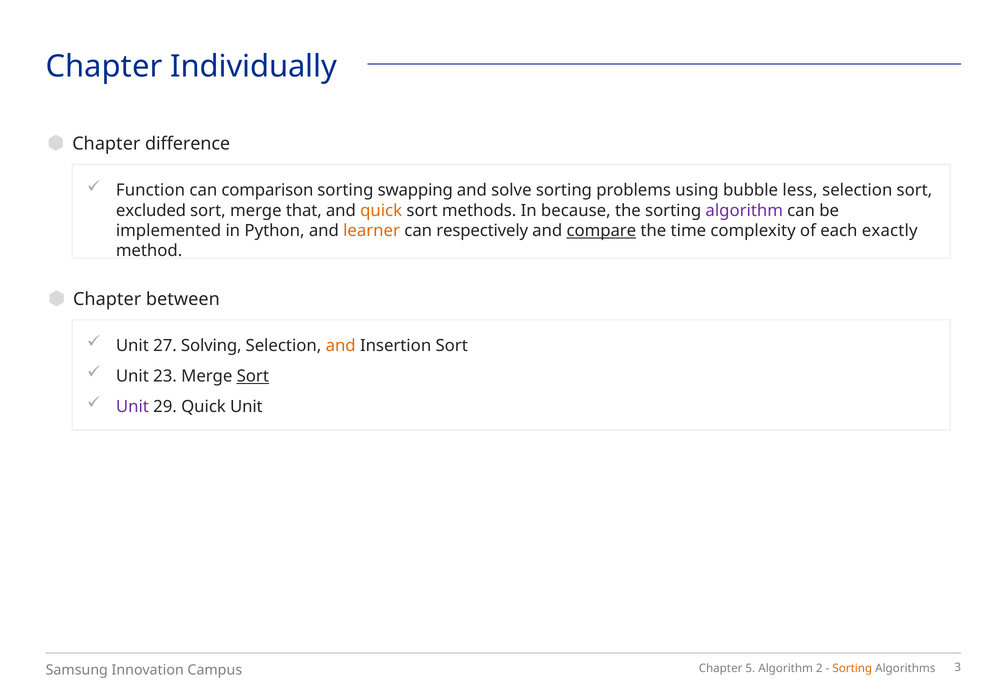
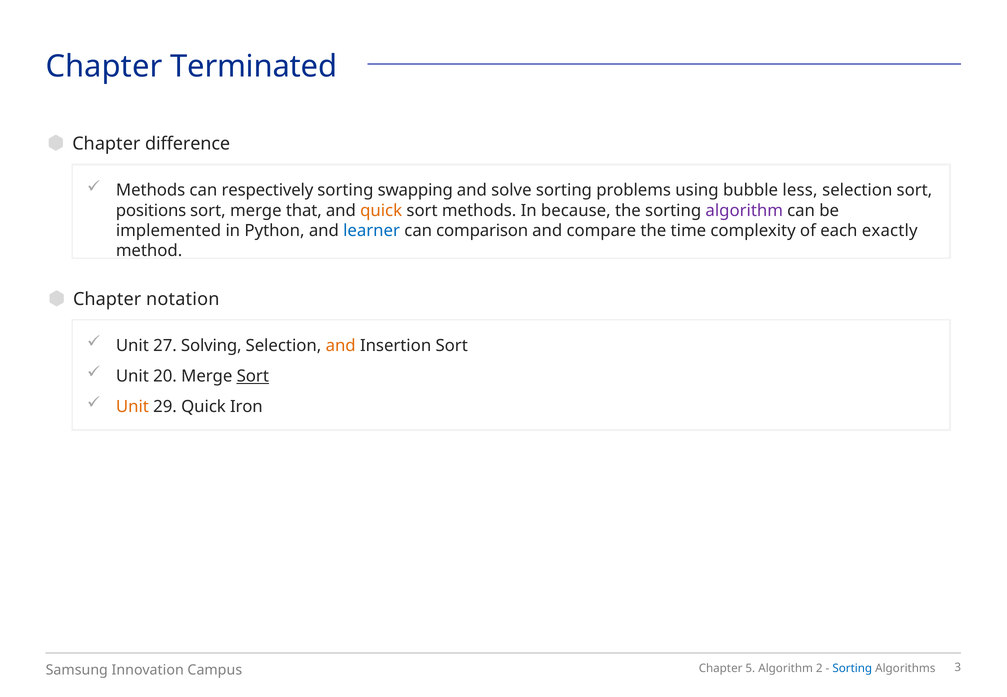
Individually: Individually -> Terminated (254, 66)
Function: Function -> Methods (151, 190)
comparison: comparison -> respectively (267, 190)
excluded: excluded -> positions (151, 211)
learner colour: orange -> blue (372, 231)
respectively: respectively -> comparison (482, 231)
compare underline: present -> none (601, 231)
between: between -> notation (183, 300)
23: 23 -> 20 (165, 376)
Unit colour: purple -> orange (132, 407)
Quick Unit: Unit -> Iron (246, 407)
Sorting colour: orange -> blue (852, 668)
